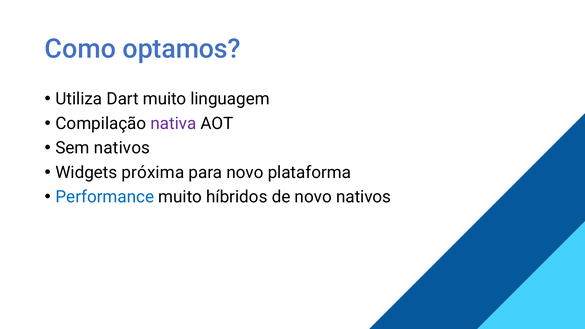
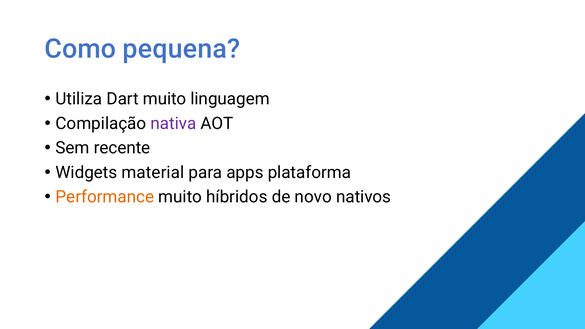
optamos: optamos -> pequena (181, 49)
Sem nativos: nativos -> recente (122, 148)
próxima: próxima -> material (153, 172)
para novo: novo -> apps (245, 172)
Performance colour: blue -> orange (105, 197)
